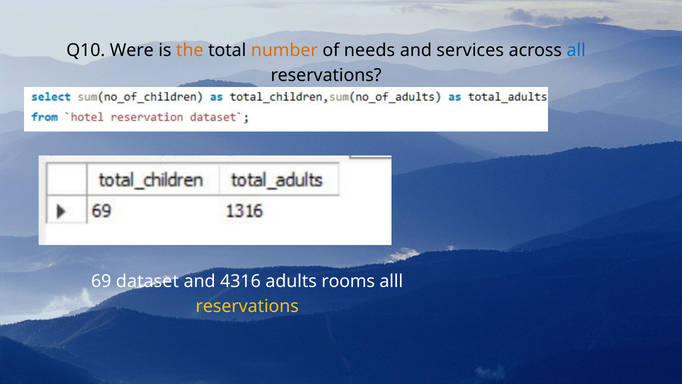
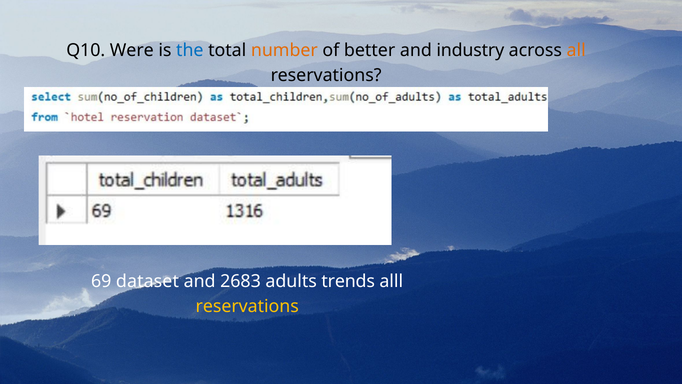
the colour: orange -> blue (190, 50)
needs: needs -> better (370, 50)
services: services -> industry (470, 50)
all colour: blue -> orange (576, 50)
4316: 4316 -> 2683 (241, 281)
rooms: rooms -> trends (348, 281)
